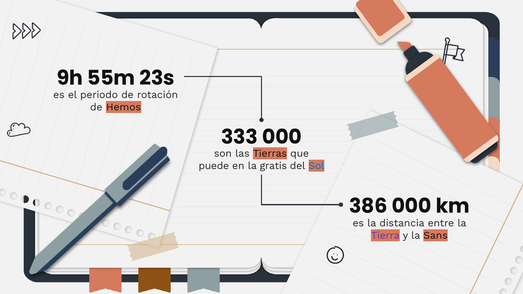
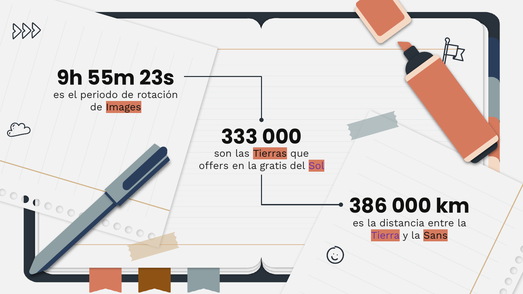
Hemos: Hemos -> Images (124, 107)
puede: puede -> offers (214, 166)
Sol colour: blue -> purple (316, 166)
